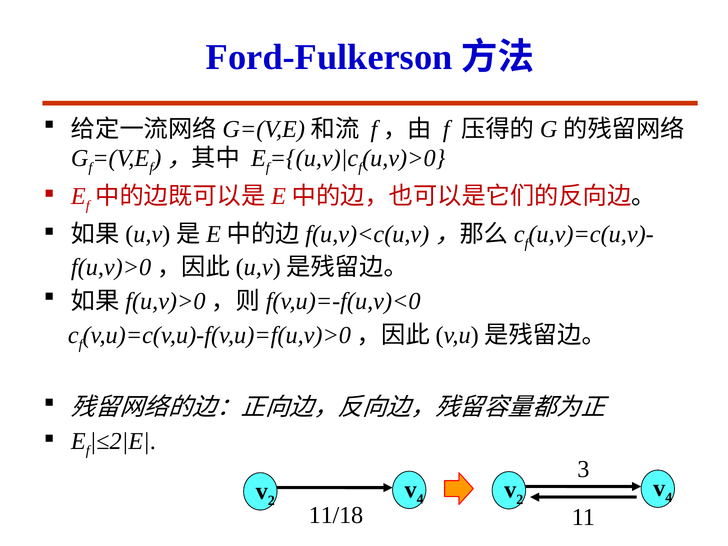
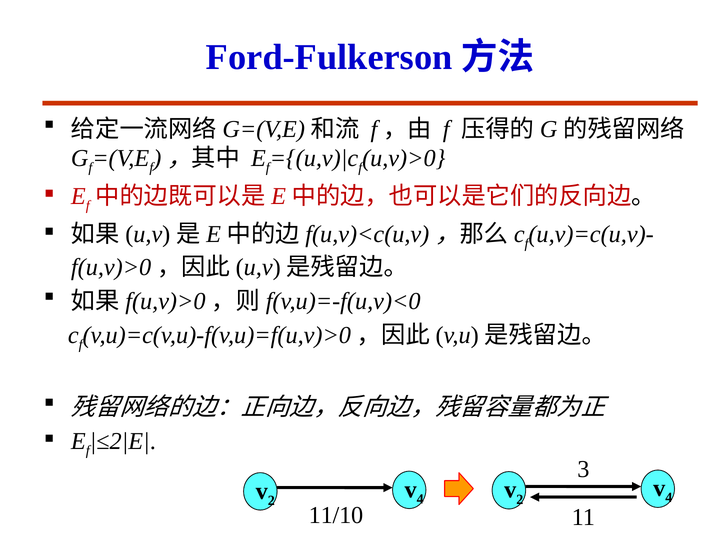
11/18: 11/18 -> 11/10 (336, 515)
